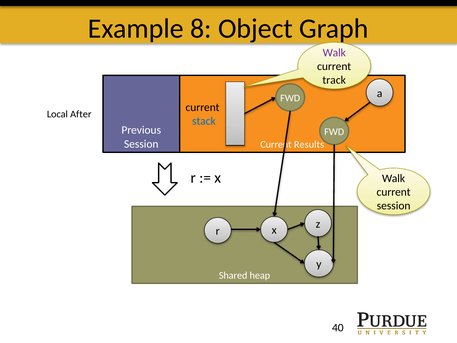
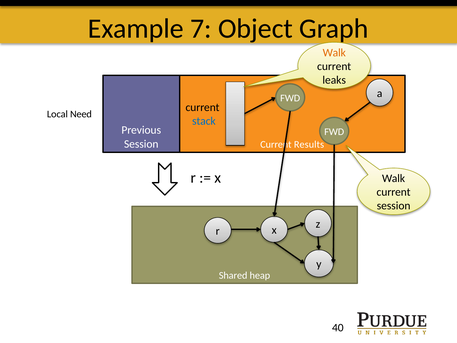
8: 8 -> 7 (201, 28)
Walk colour: purple -> orange (334, 53)
track: track -> leaks (334, 80)
After: After -> Need (81, 114)
